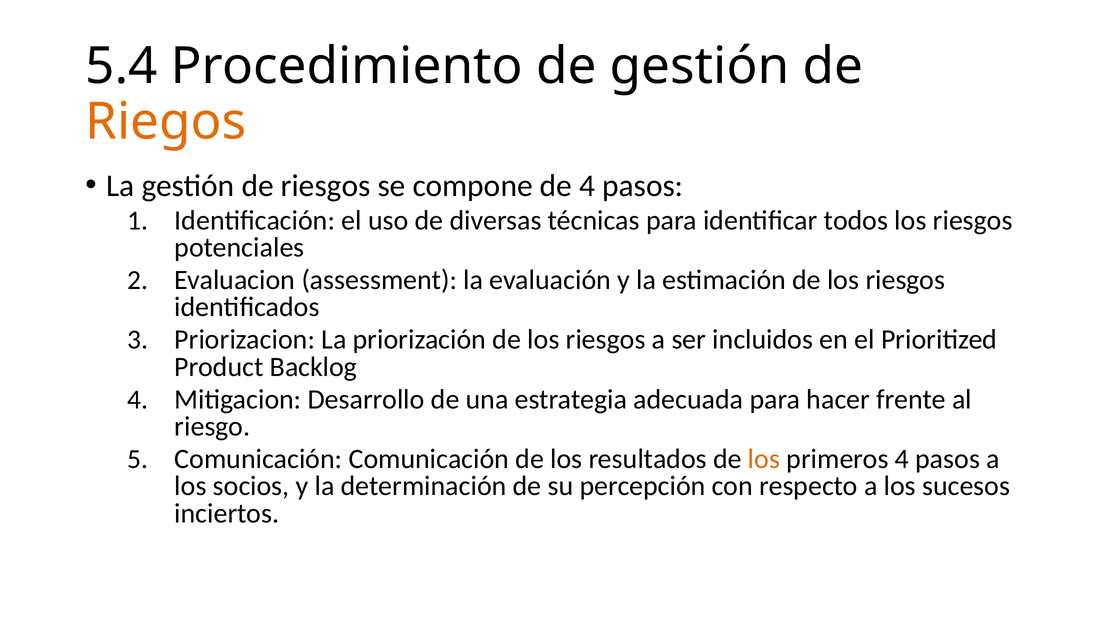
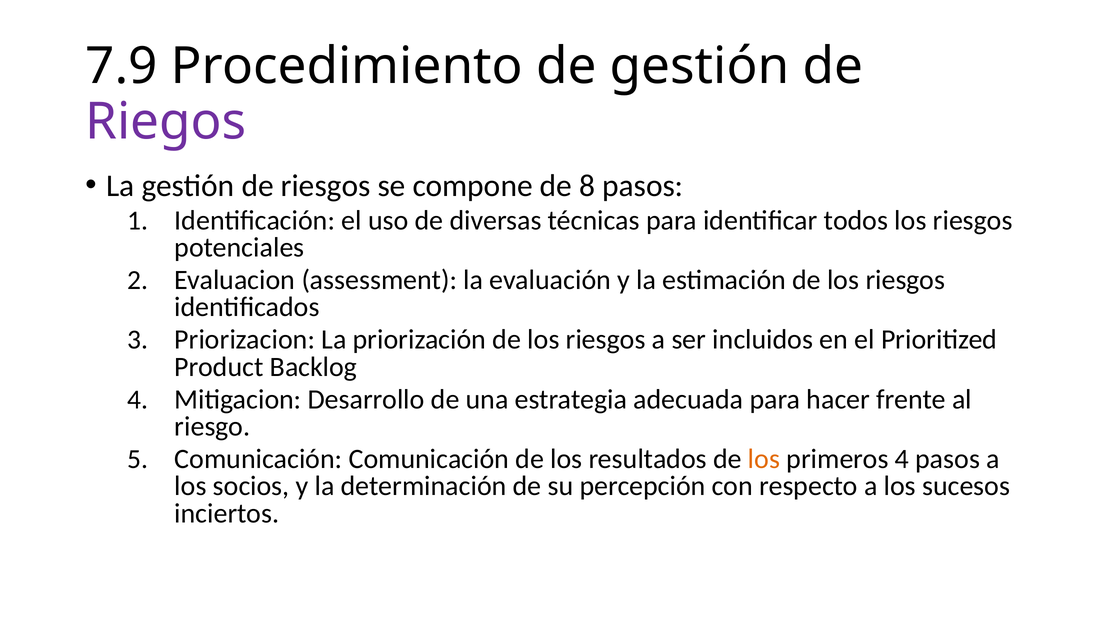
5.4: 5.4 -> 7.9 (121, 66)
Riegos colour: orange -> purple (166, 122)
de 4: 4 -> 8 (587, 186)
